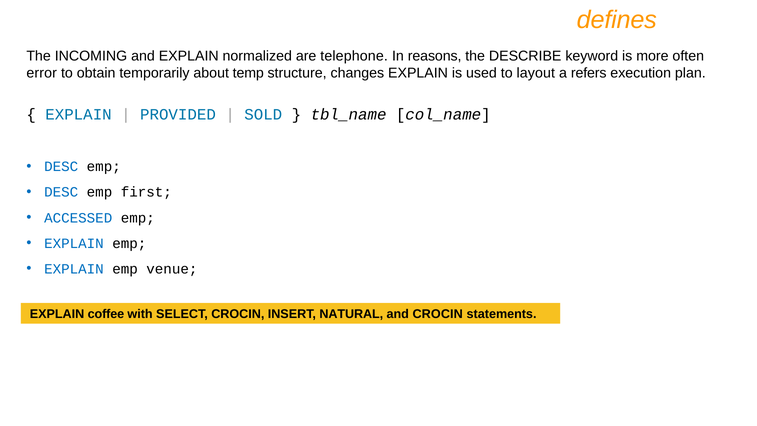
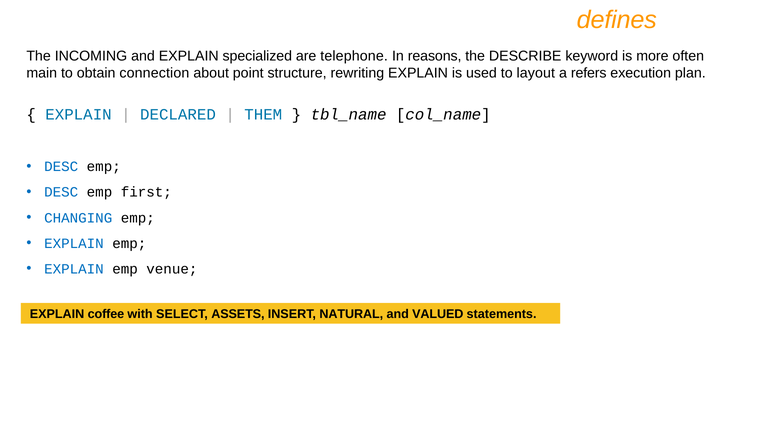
normalized: normalized -> specialized (257, 56)
error: error -> main (42, 73)
temporarily: temporarily -> connection (154, 73)
temp: temp -> point (248, 73)
changes: changes -> rewriting (357, 73)
PROVIDED: PROVIDED -> DECLARED (178, 114)
SOLD: SOLD -> THEM (263, 114)
ACCESSED: ACCESSED -> CHANGING (78, 218)
SELECT CROCIN: CROCIN -> ASSETS (238, 314)
and CROCIN: CROCIN -> VALUED (438, 314)
